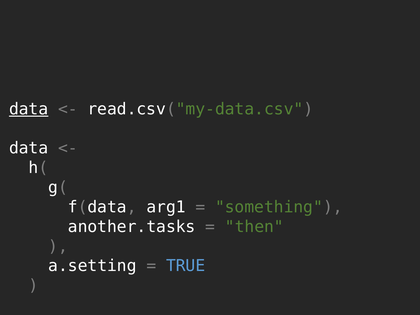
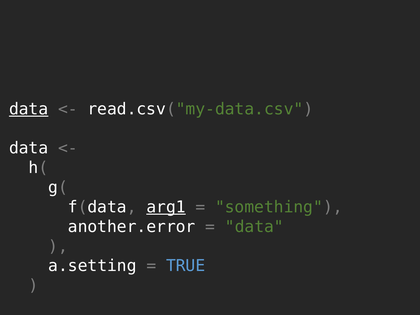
arg1 underline: none -> present (166, 207)
another.tasks: another.tasks -> another.error (132, 227)
then: then -> data (254, 227)
